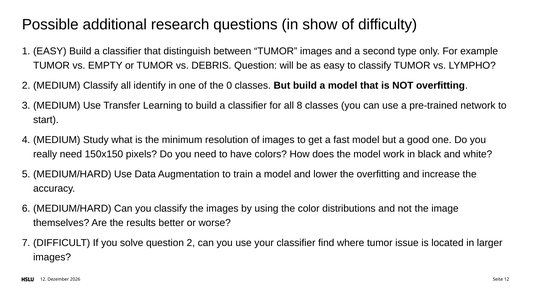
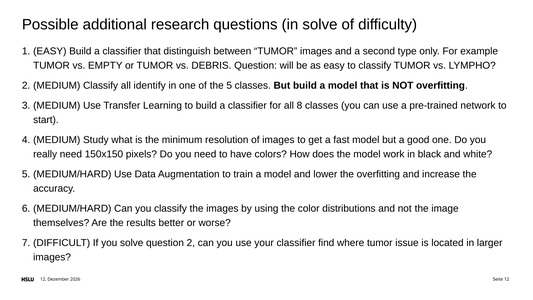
in show: show -> solve (320, 25)
the 0: 0 -> 5 (229, 86)
